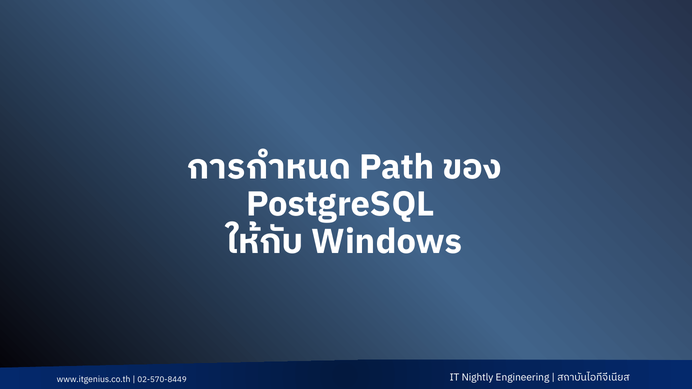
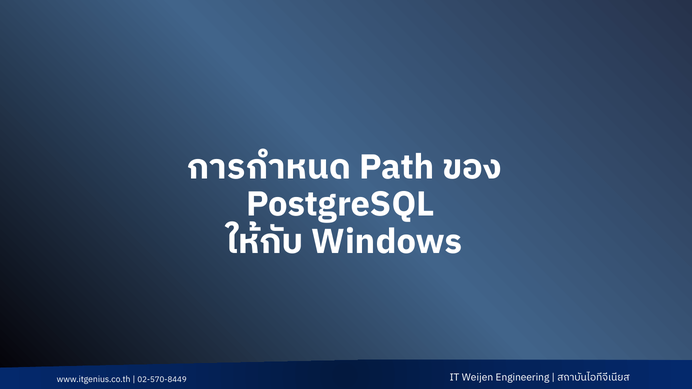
Nightly: Nightly -> Weijen (477, 378)
